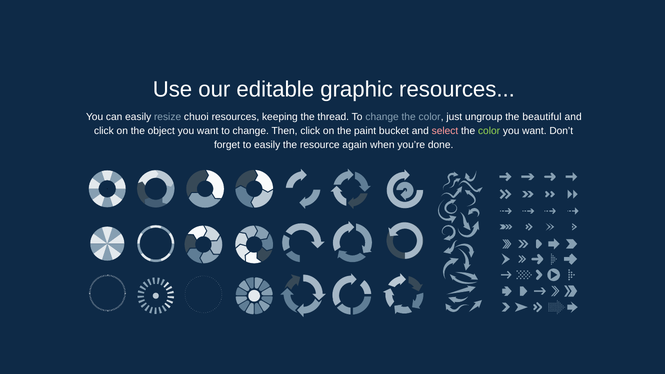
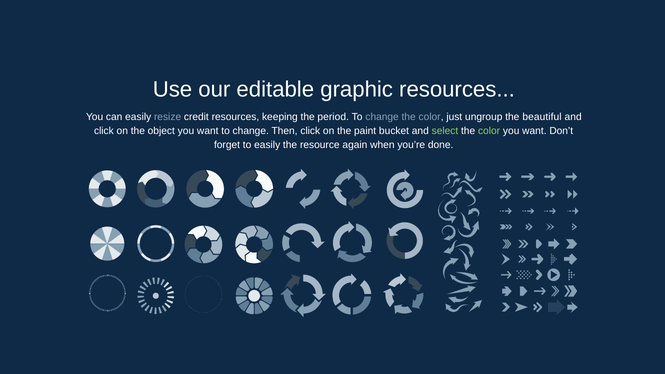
chuoi: chuoi -> credit (196, 117)
thread: thread -> period (333, 117)
select colour: pink -> light green (445, 131)
